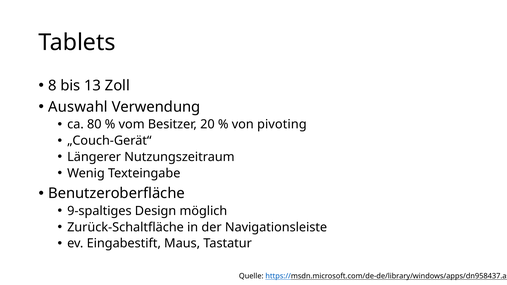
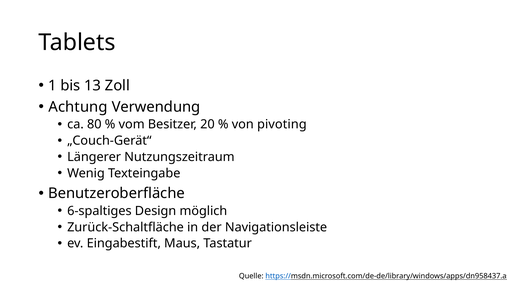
8: 8 -> 1 (52, 86)
Auswahl: Auswahl -> Achtung (78, 107)
9-spaltiges: 9-spaltiges -> 6-spaltiges (99, 211)
